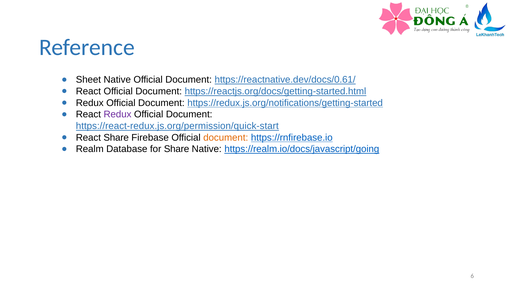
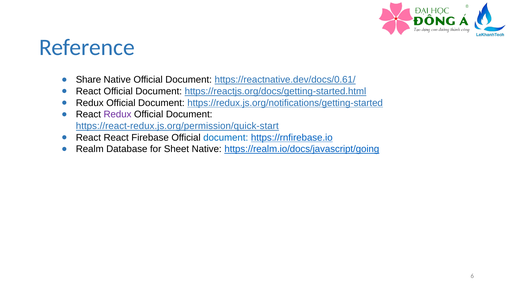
Sheet: Sheet -> Share (88, 80)
React Share: Share -> React (116, 137)
document colour: orange -> blue (226, 137)
for Share: Share -> Sheet (177, 149)
